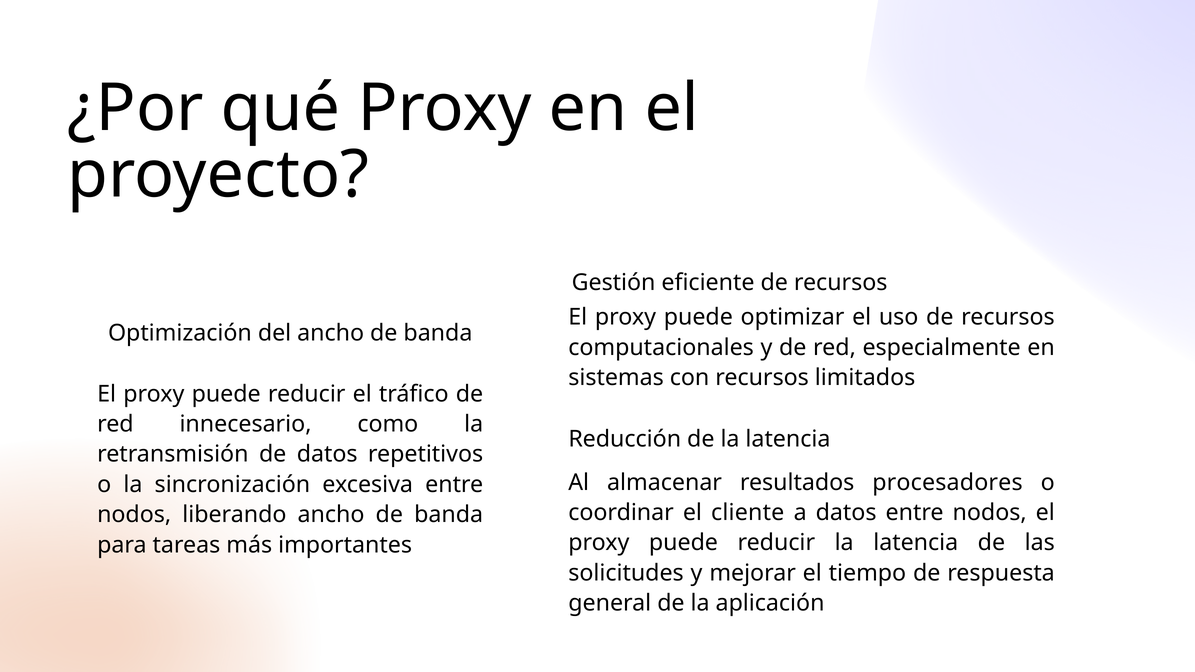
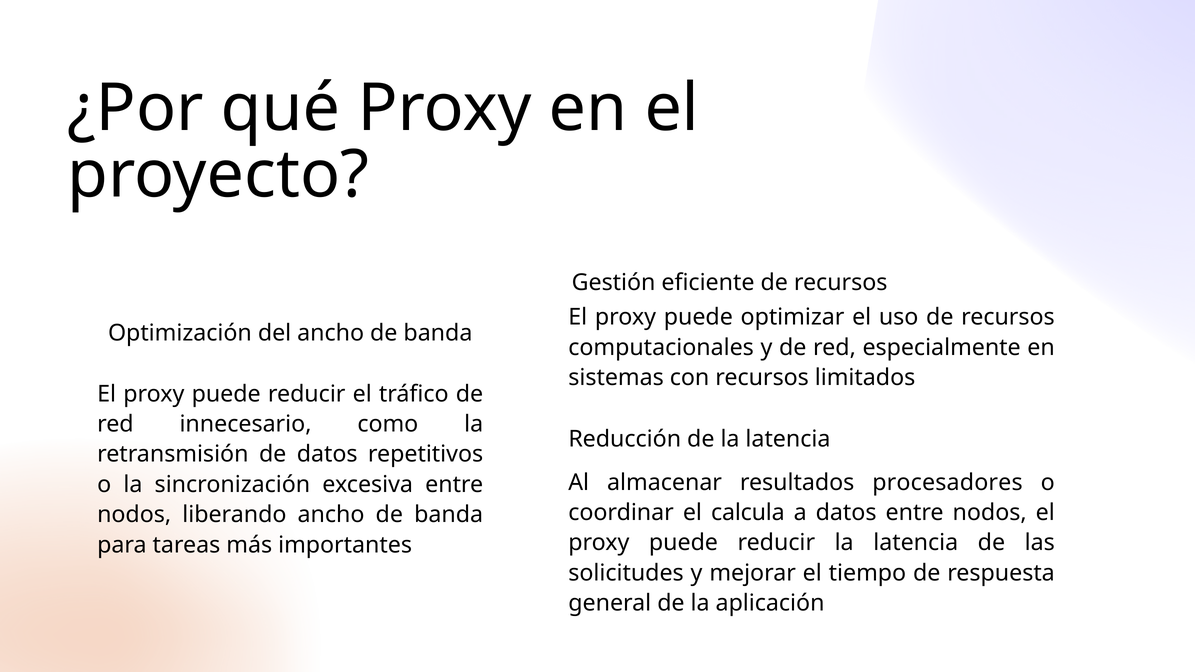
cliente: cliente -> calcula (748, 513)
